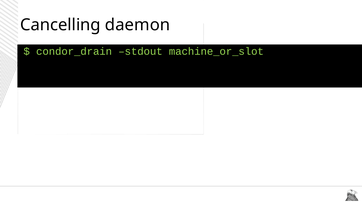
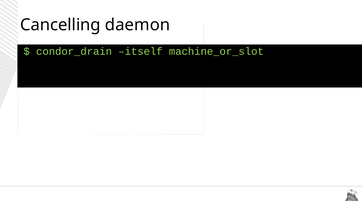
stdout: stdout -> itself (140, 51)
